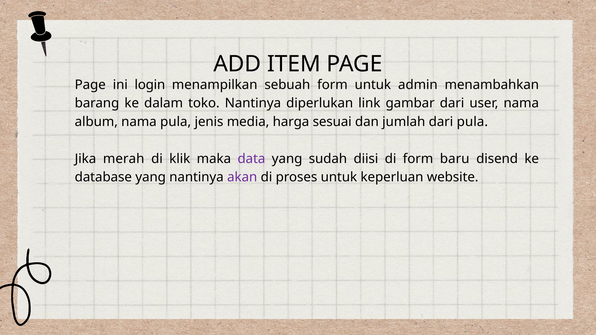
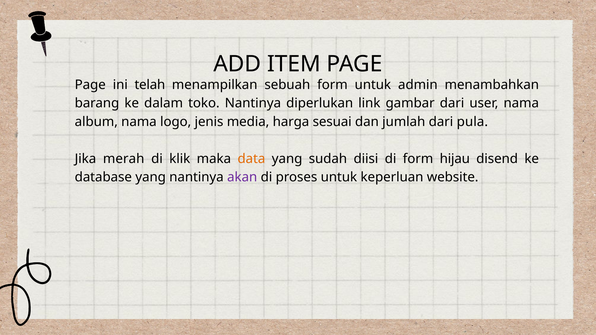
login: login -> telah (150, 85)
nama pula: pula -> logo (176, 122)
data colour: purple -> orange (251, 159)
baru: baru -> hijau (455, 159)
